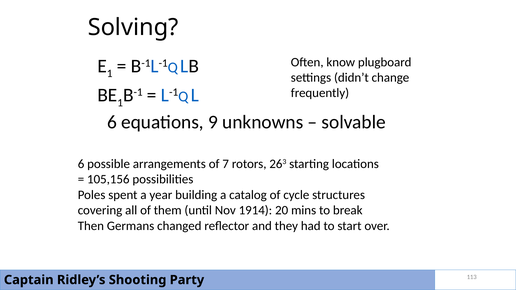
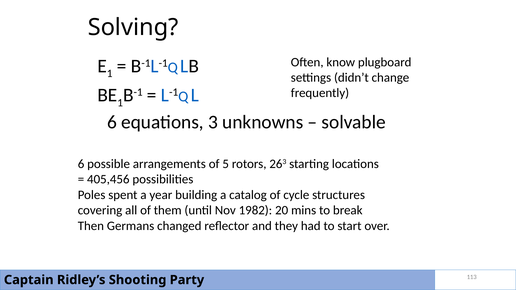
9: 9 -> 3 (213, 122)
7: 7 -> 5 (226, 164)
105,156: 105,156 -> 405,456 (108, 180)
1914: 1914 -> 1982 (255, 210)
